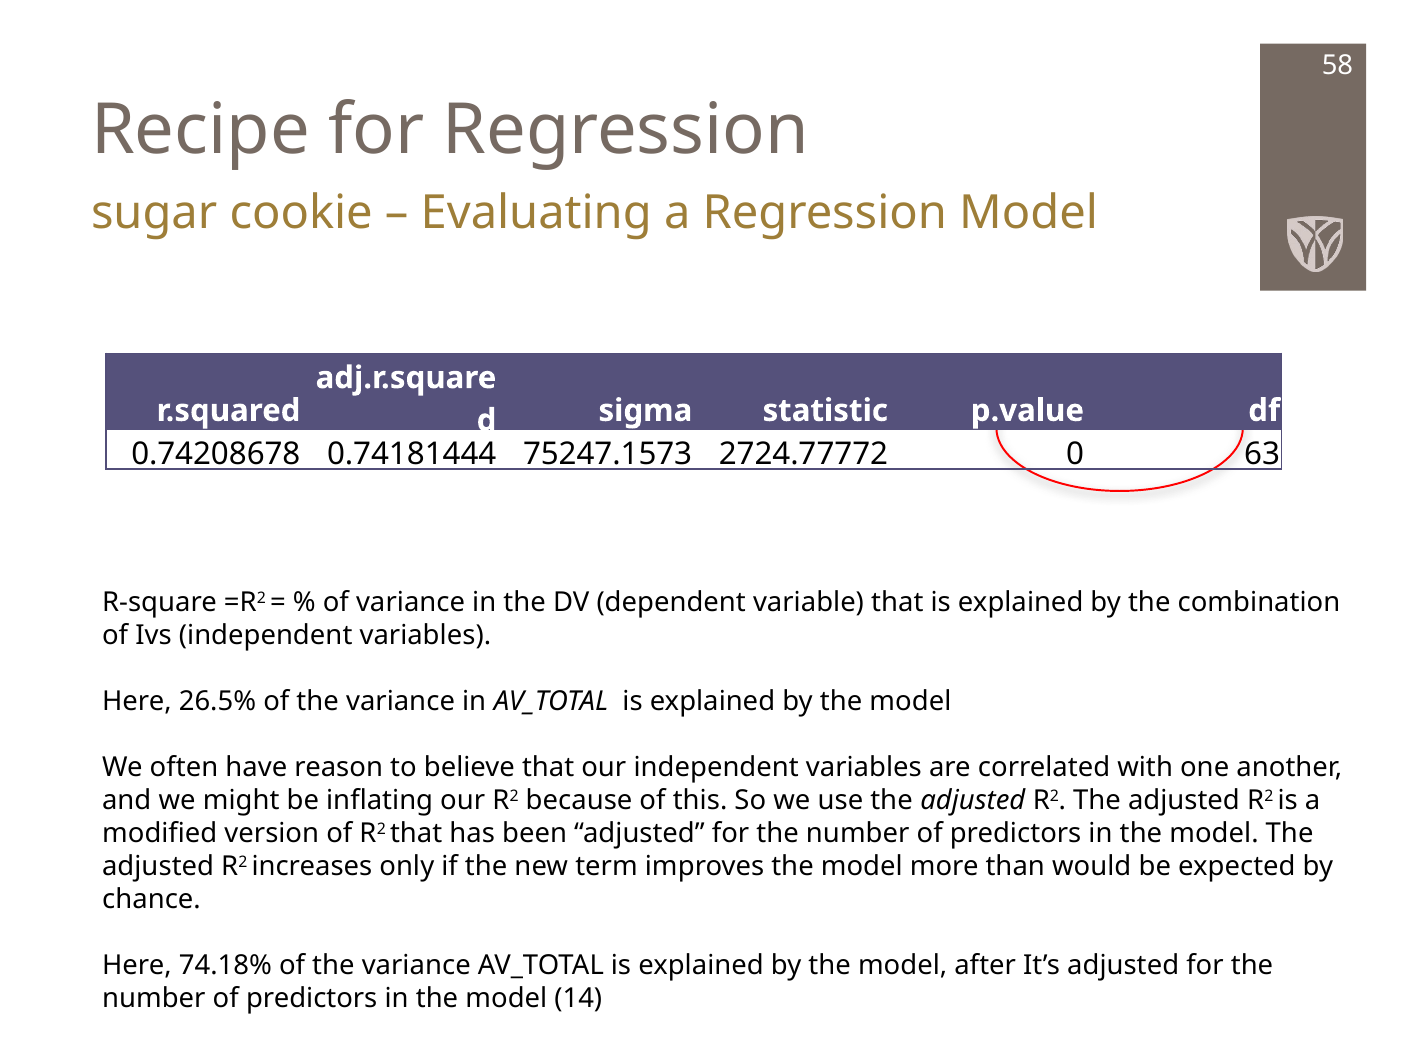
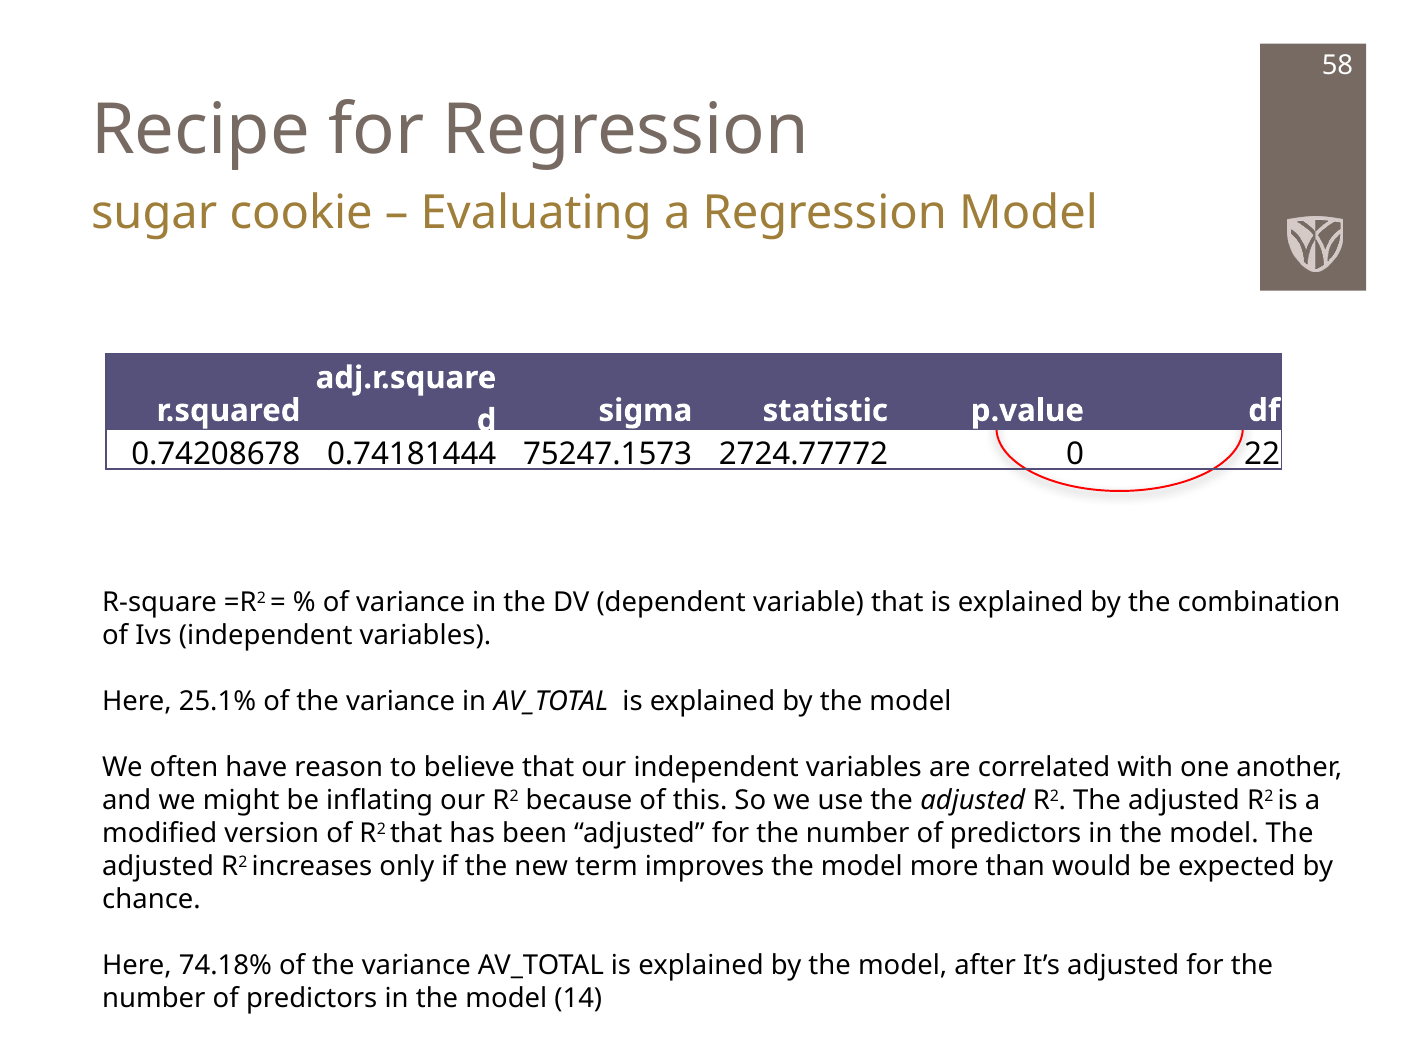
63: 63 -> 22 (1262, 454)
26.5%: 26.5% -> 25.1% (217, 701)
